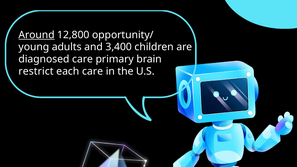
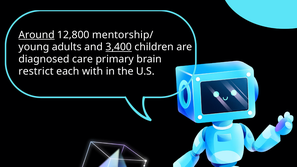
opportunity/: opportunity/ -> mentorship/ (123, 35)
3,400 underline: none -> present (119, 47)
each care: care -> with (93, 71)
